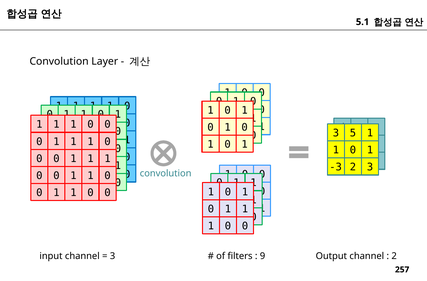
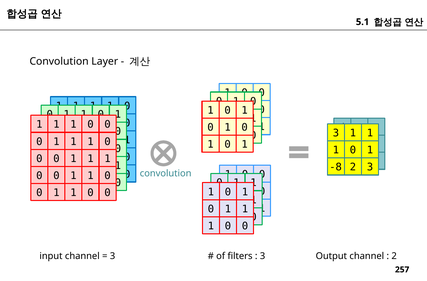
5: 5 -> 1 (353, 133)
-3: -3 -> -8 (336, 167)
9: 9 -> 3 (263, 256)
